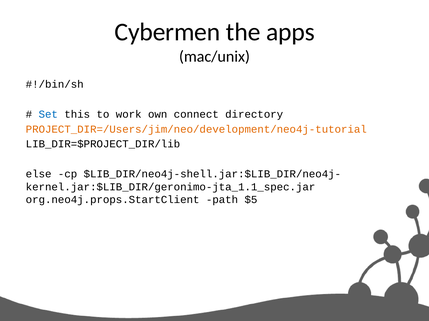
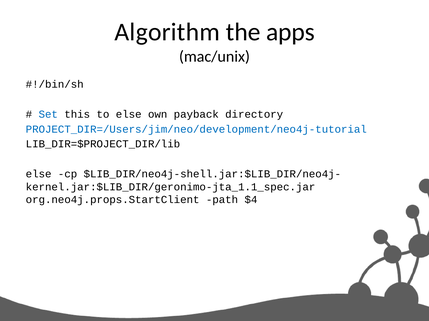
Cybermen: Cybermen -> Algorithm (167, 32)
to work: work -> else (129, 114)
connect: connect -> payback (196, 114)
PROJECT_DIR=/Users/jim/neo/development/neo4j-tutorial colour: orange -> blue (196, 129)
$5: $5 -> $4 (251, 200)
